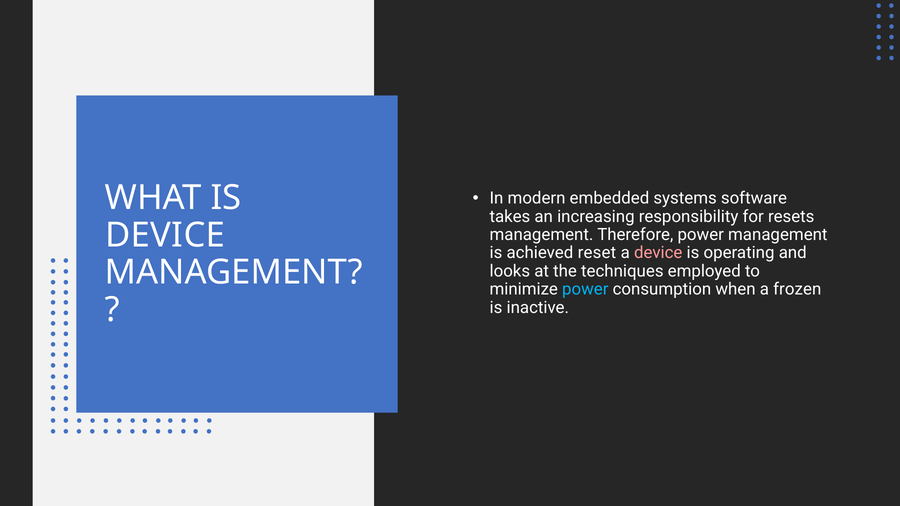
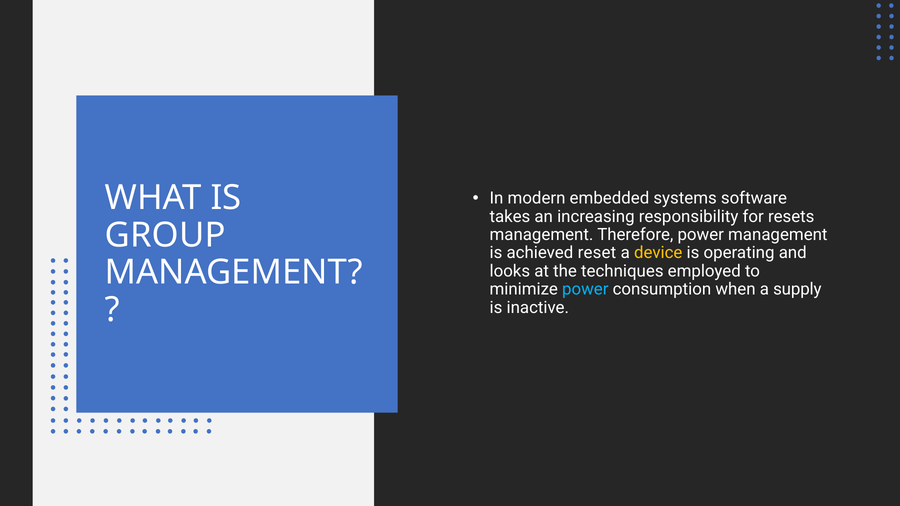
DEVICE: DEVICE -> GROUP (165, 235)
device colour: pink -> yellow (658, 253)
frozen: frozen -> supply (797, 289)
